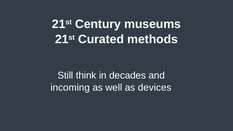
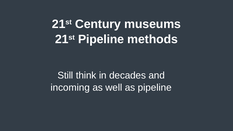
21st Curated: Curated -> Pipeline (101, 39)
as devices: devices -> pipeline (155, 88)
